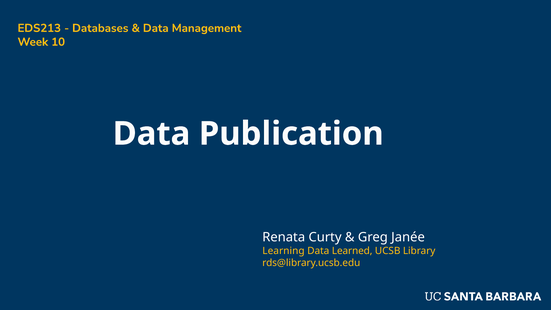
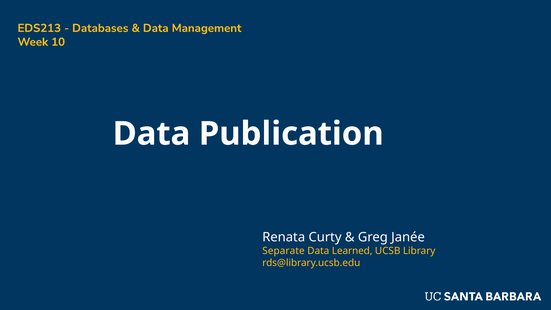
Learning: Learning -> Separate (283, 251)
